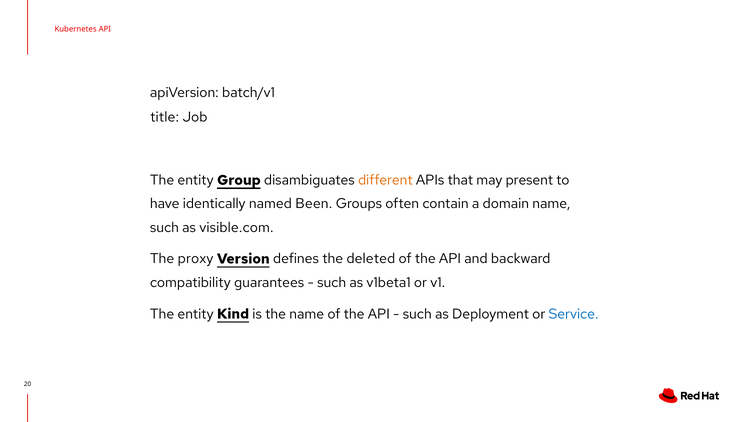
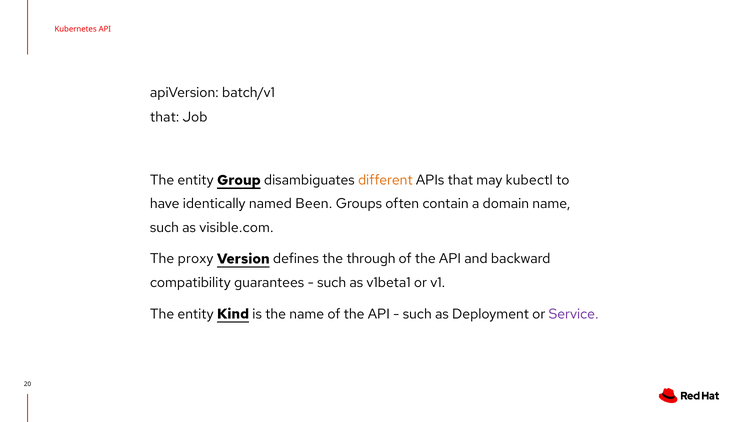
title: title -> that (165, 117)
present: present -> kubectl (529, 180)
deleted: deleted -> through (371, 259)
Service colour: blue -> purple (574, 314)
